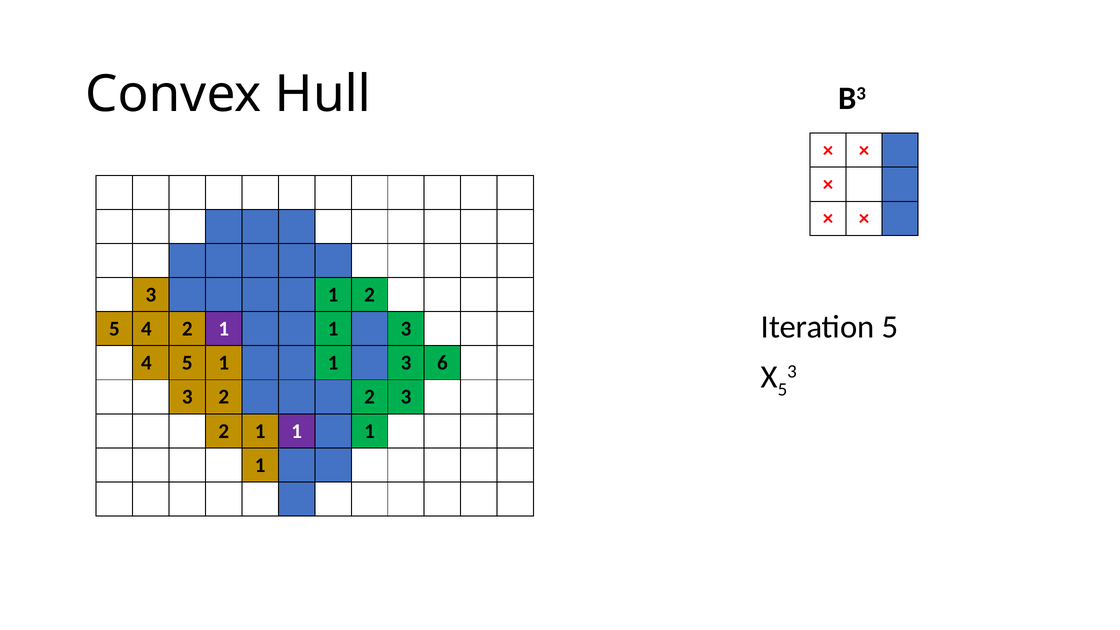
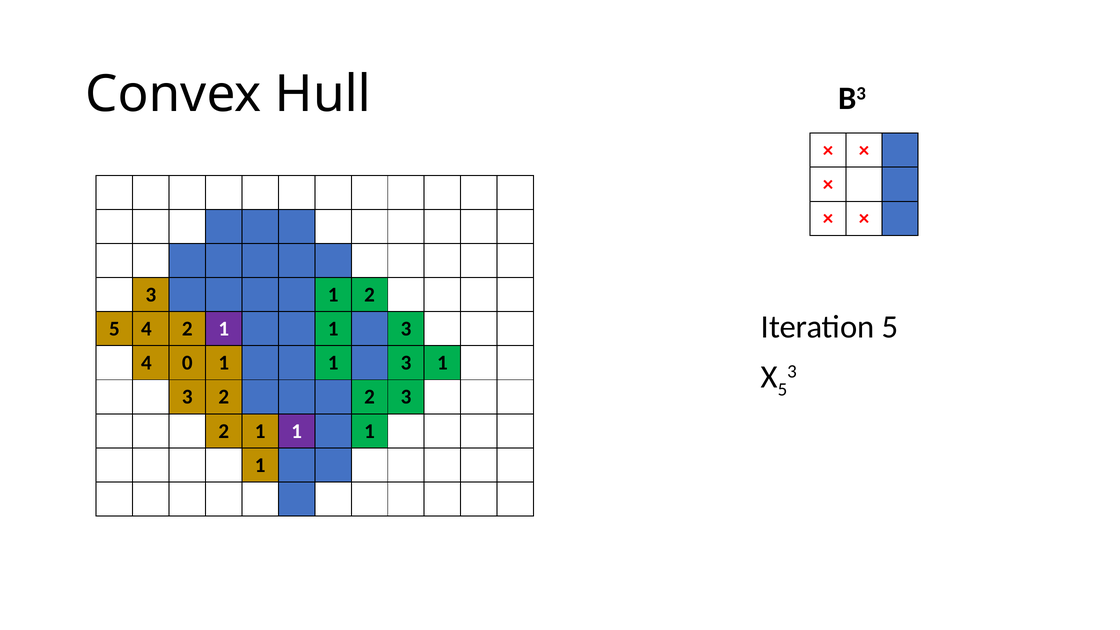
4 5: 5 -> 0 (187, 363)
1 3 6: 6 -> 1 (442, 363)
